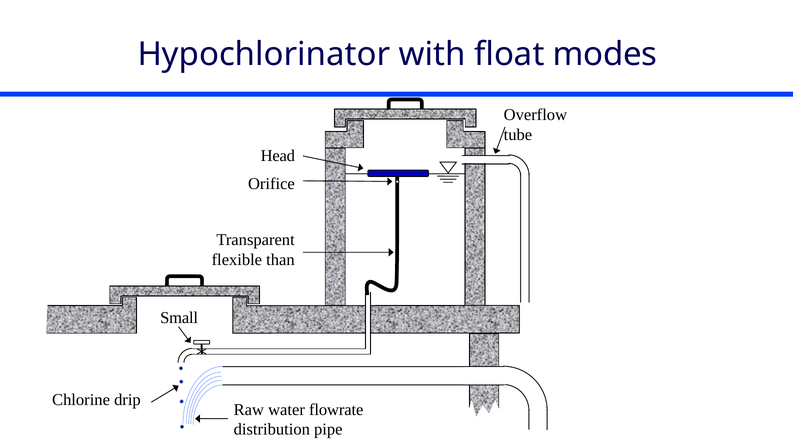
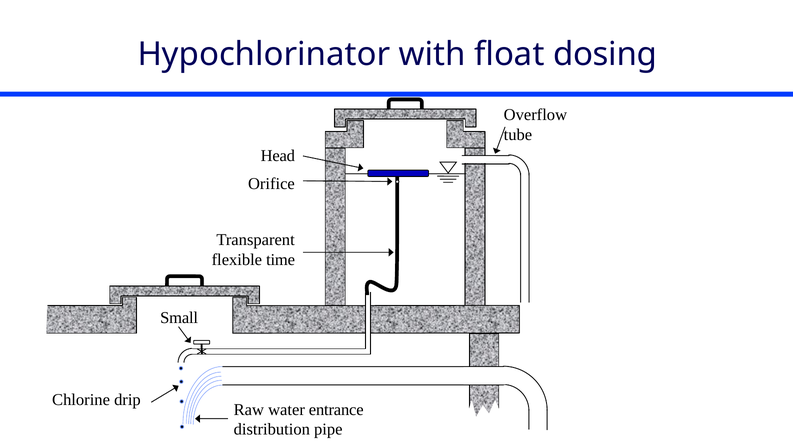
modes: modes -> dosing (605, 54)
than: than -> time (281, 260)
flowrate: flowrate -> entrance (336, 410)
